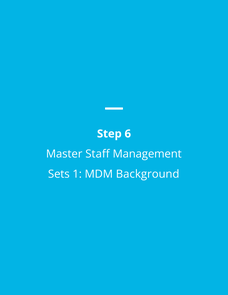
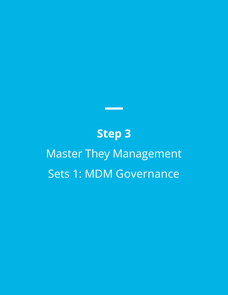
6: 6 -> 3 (128, 134)
Staff: Staff -> They (98, 154)
Background: Background -> Governance (148, 174)
